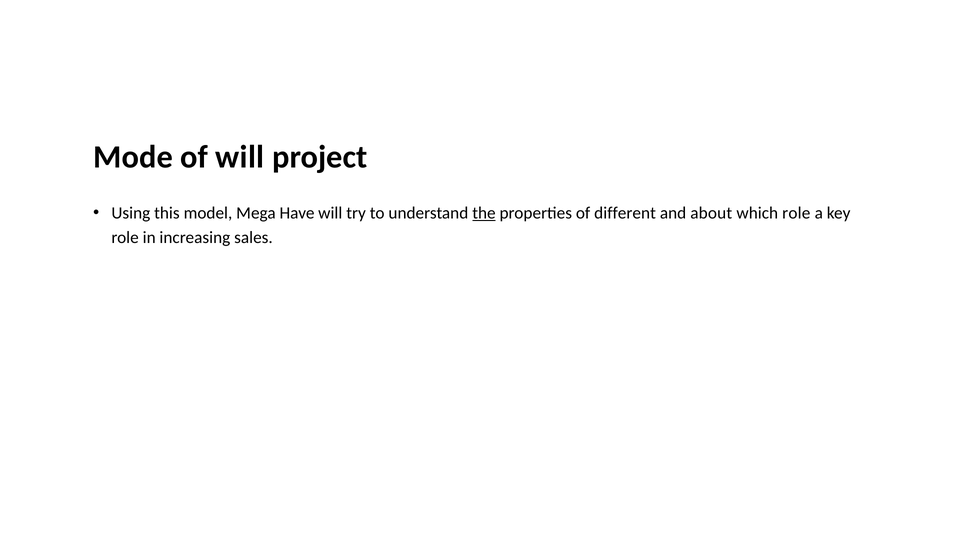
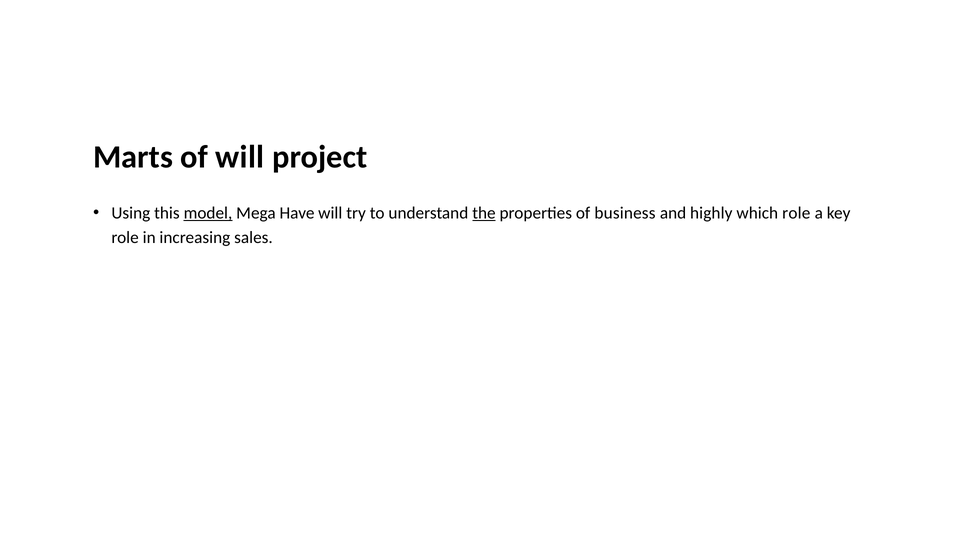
Mode: Mode -> Marts (133, 157)
model underline: none -> present (208, 213)
different: different -> business (625, 213)
about: about -> highly (711, 213)
